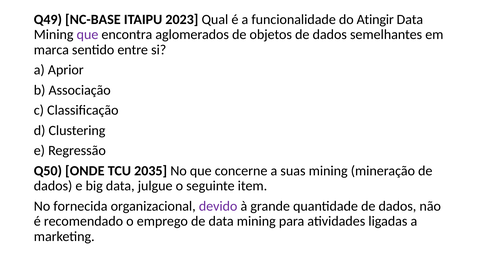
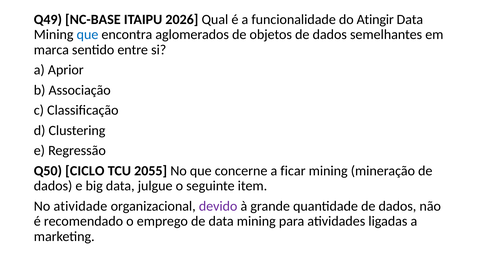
2023: 2023 -> 2026 (182, 19)
que colour: purple -> blue (87, 35)
ONDE: ONDE -> CICLO (85, 171)
2035: 2035 -> 2055 (151, 171)
suas: suas -> ficar (293, 171)
fornecida: fornecida -> atividade (80, 206)
